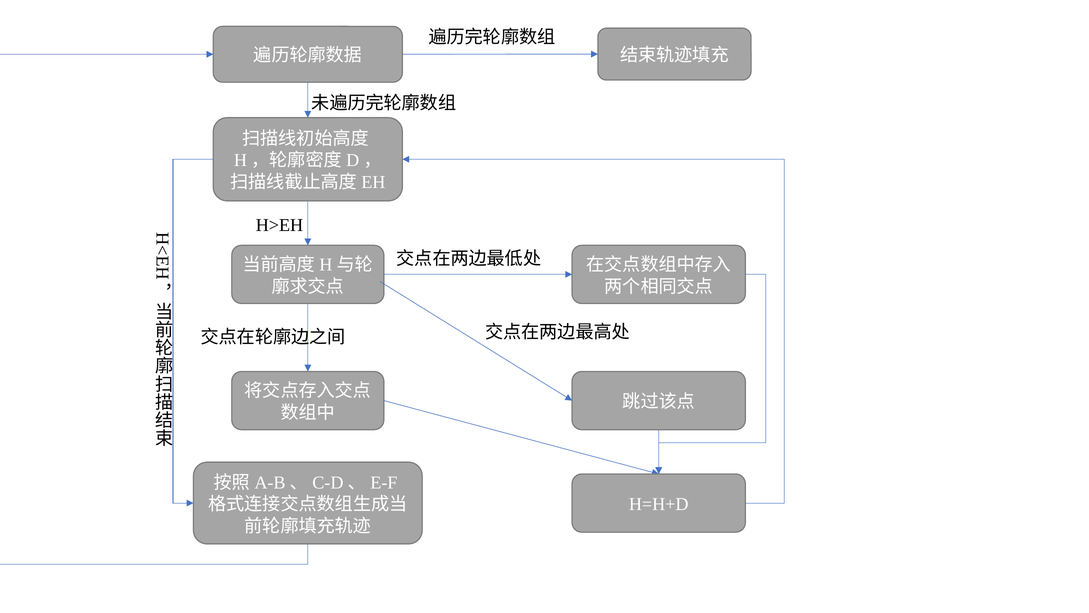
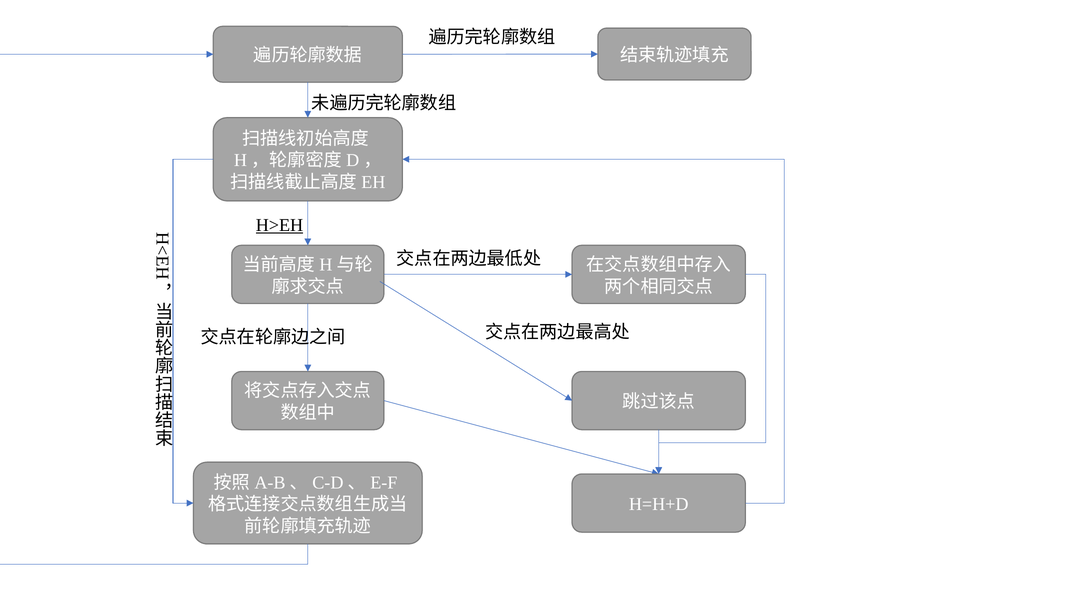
H>EH underline: none -> present (279, 225)
